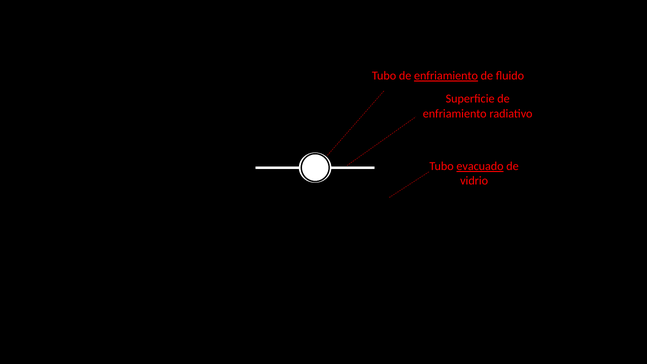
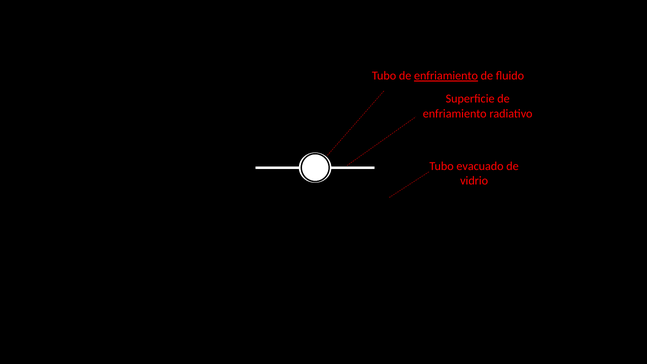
evacuado underline: present -> none (480, 166)
